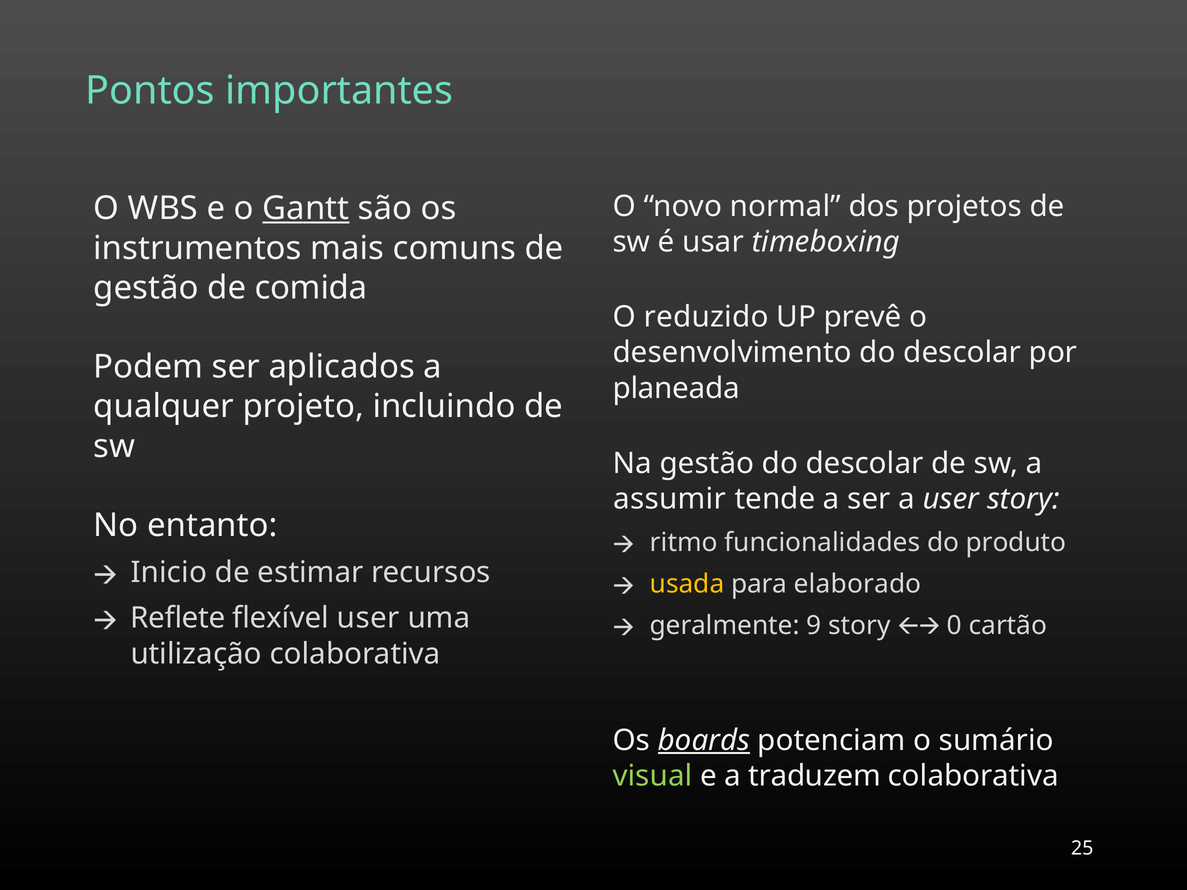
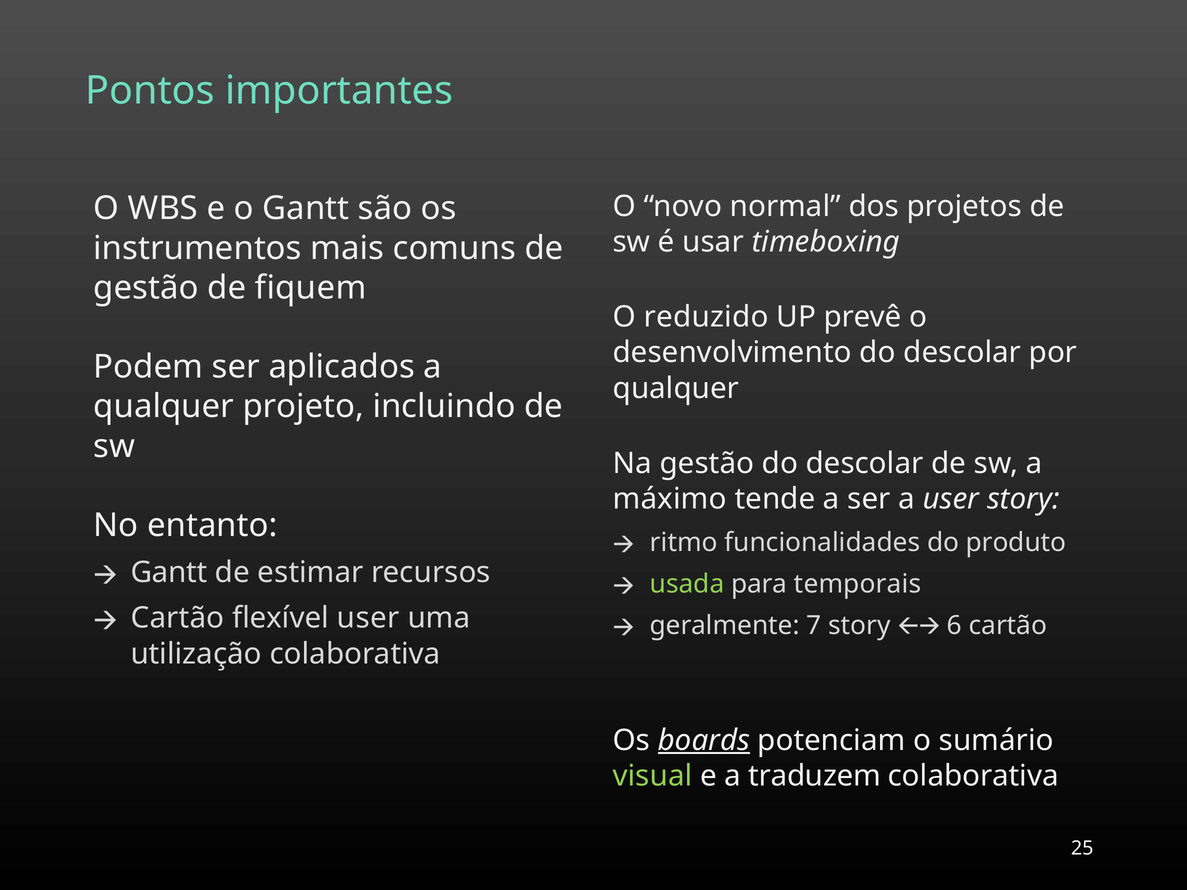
Gantt underline: present -> none (306, 209)
comida: comida -> fiquem (311, 288)
planeada: planeada -> qualquer (676, 388)
assumir: assumir -> máximo (670, 499)
Inicio: Inicio -> Gantt (169, 573)
usada colour: yellow -> light green (687, 584)
elaborado: elaborado -> temporais (858, 584)
Reflete: Reflete -> Cartão (178, 618)
9: 9 -> 7 (814, 626)
0: 0 -> 6 (954, 626)
